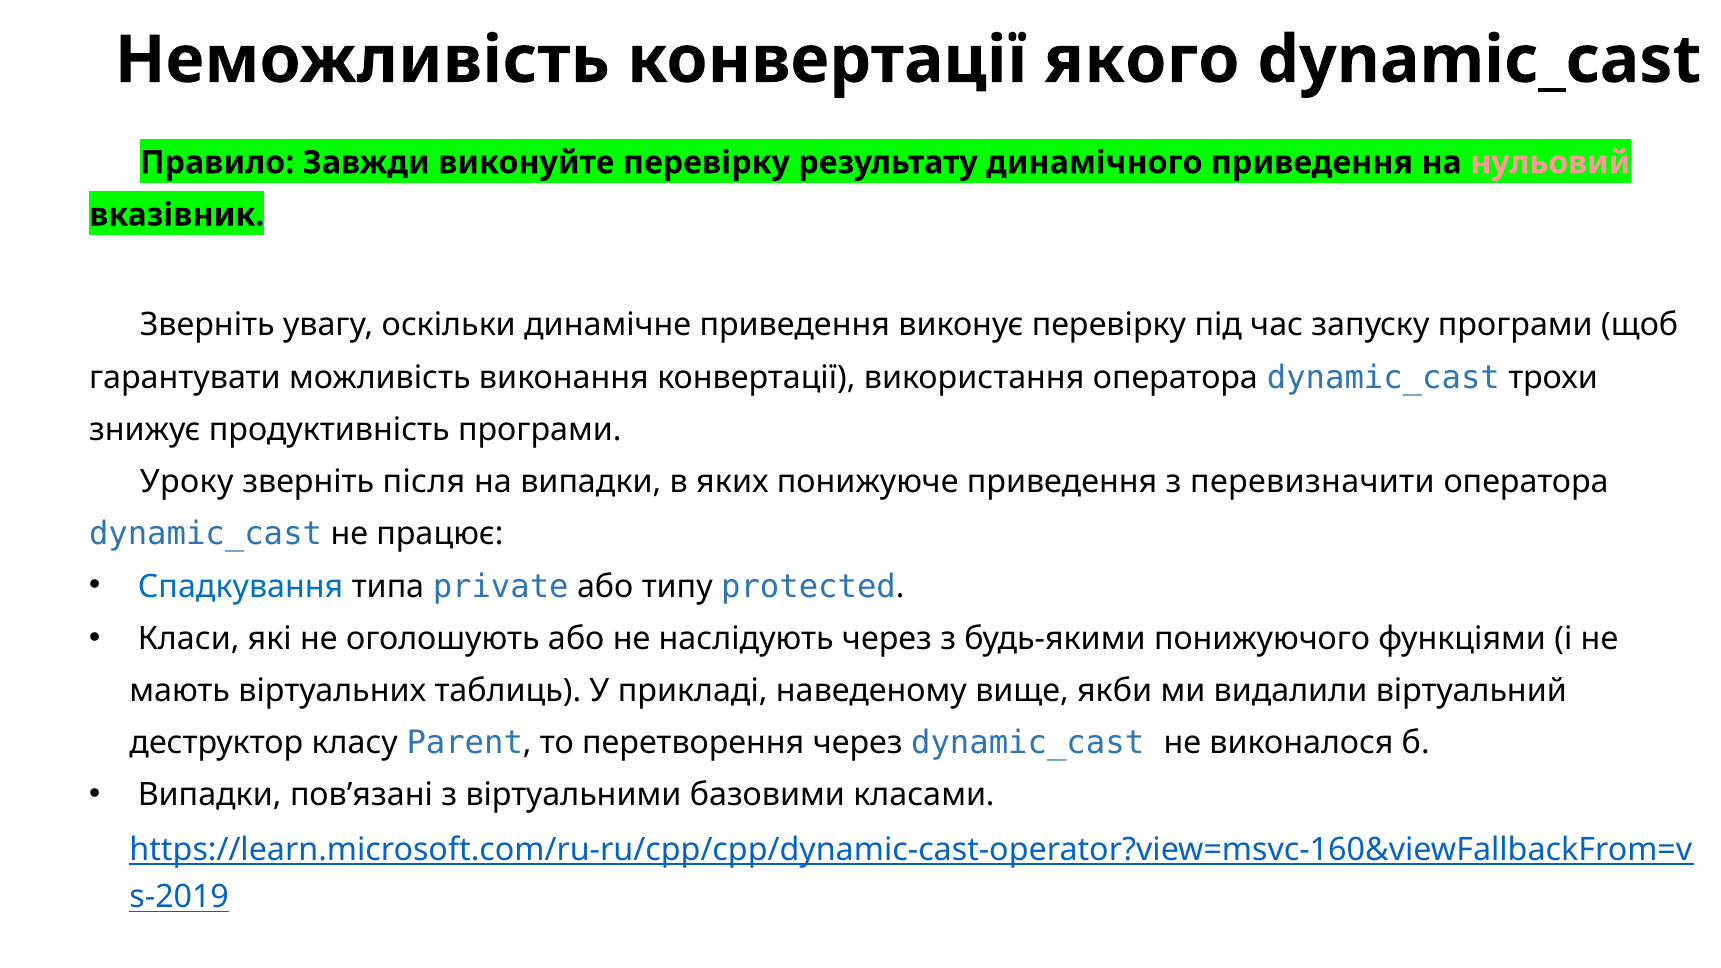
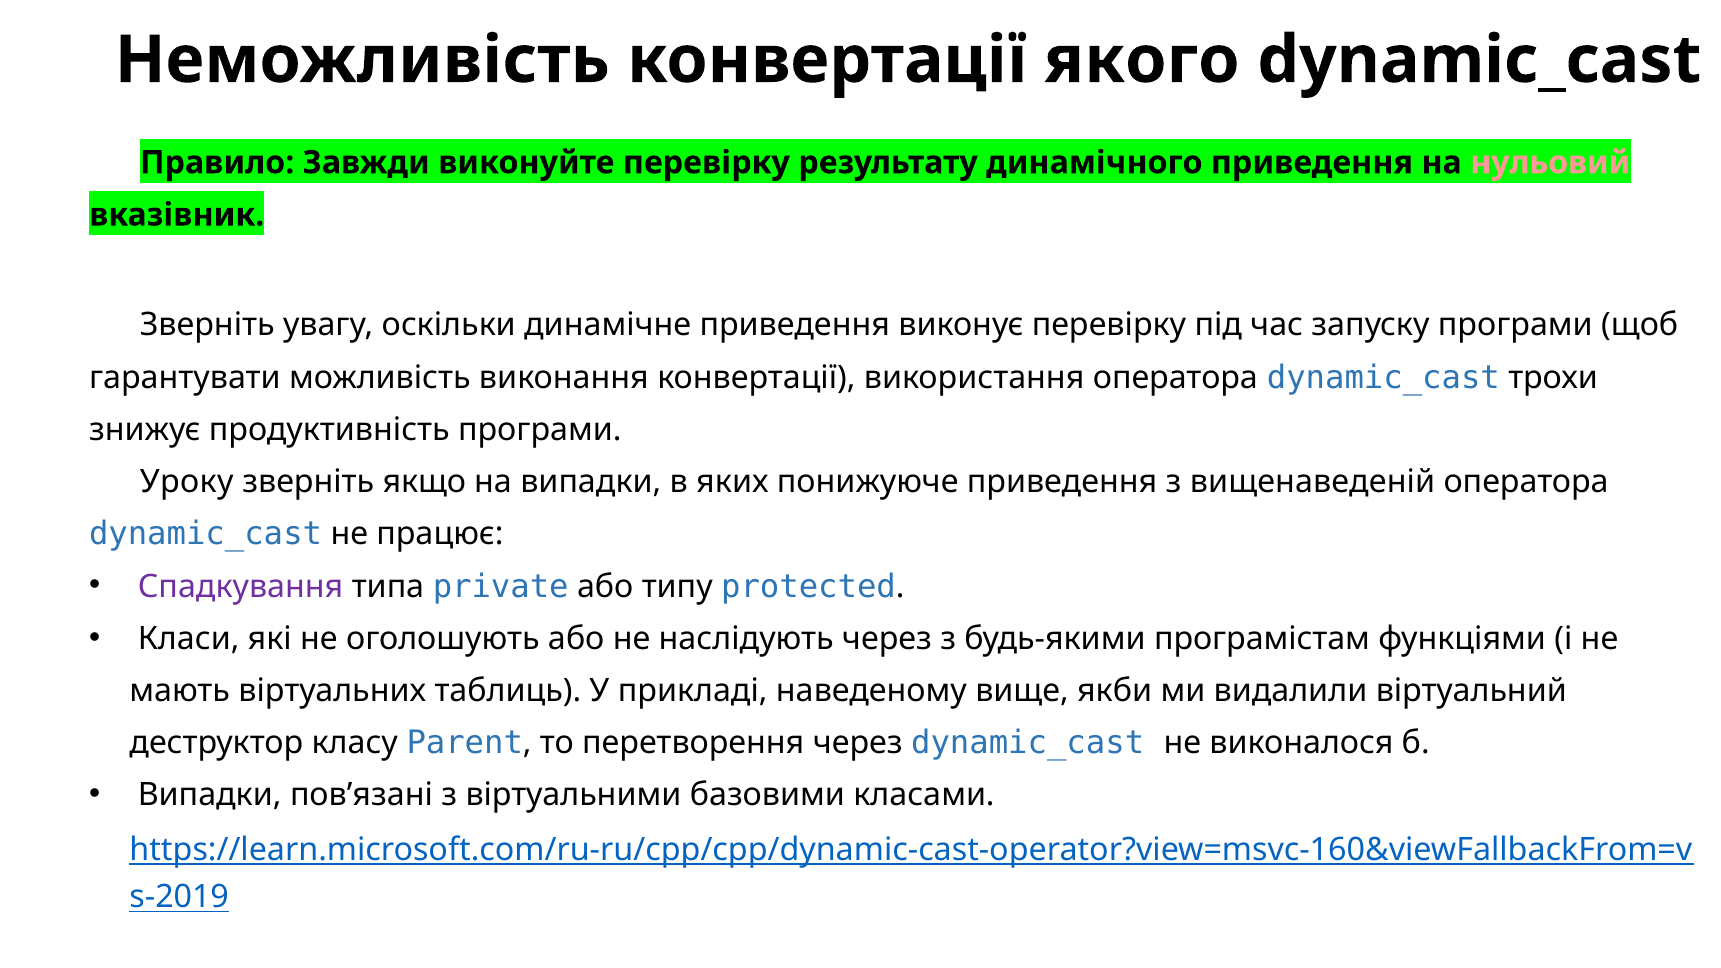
після: після -> якщо (424, 482)
перевизначити: перевизначити -> вищенаведеній (1312, 482)
Спадкування colour: blue -> purple (241, 586)
понижуючого: понижуючого -> програмістам (1262, 639)
